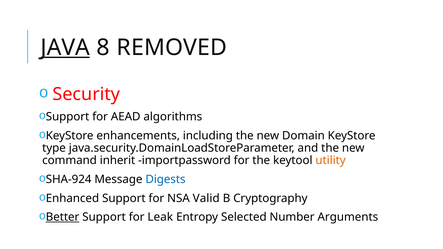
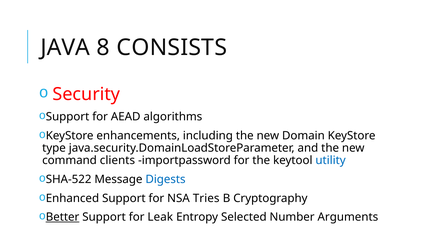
JAVA underline: present -> none (65, 48)
REMOVED: REMOVED -> CONSISTS (172, 48)
inherit: inherit -> clients (117, 161)
utility colour: orange -> blue (331, 161)
SHA-924: SHA-924 -> SHA-522 (69, 180)
Valid: Valid -> Tries (206, 198)
